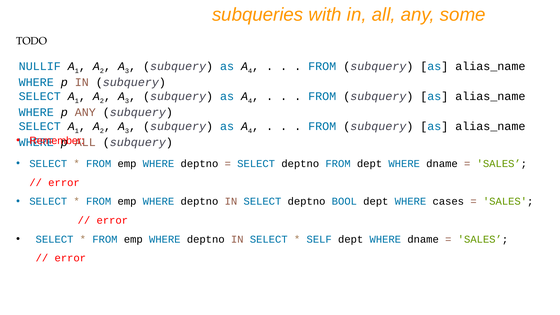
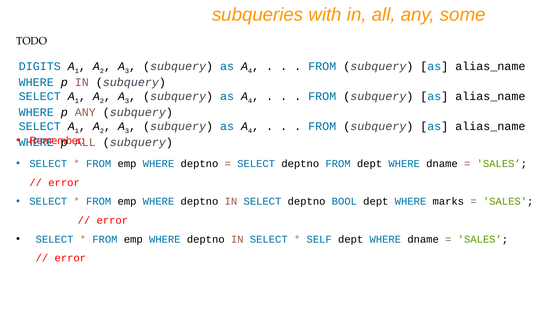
NULLIF: NULLIF -> DIGITS (40, 66)
cases: cases -> marks (448, 201)
